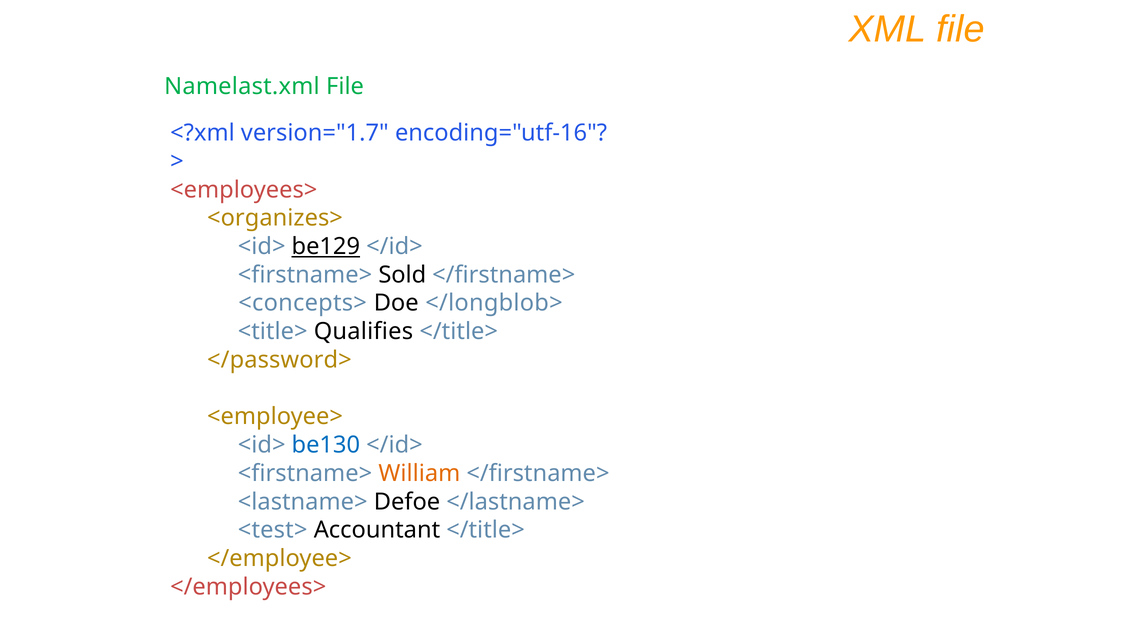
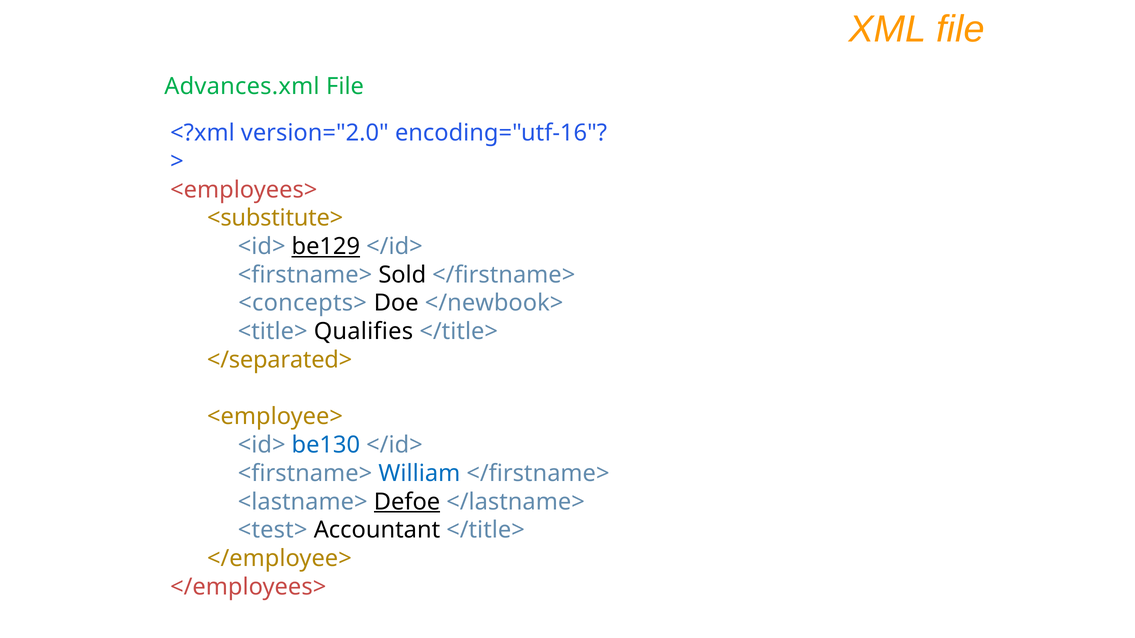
Namelast.xml: Namelast.xml -> Advances.xml (242, 87)
version="1.7: version="1.7 -> version="2.0 (315, 133)
<organizes>: <organizes> -> <substitute> (275, 218)
</longblob>: </longblob> -> </newbook> (494, 303)
</password>: </password> -> </separated> (280, 360)
William colour: orange -> blue (419, 474)
Defoe underline: none -> present (407, 502)
